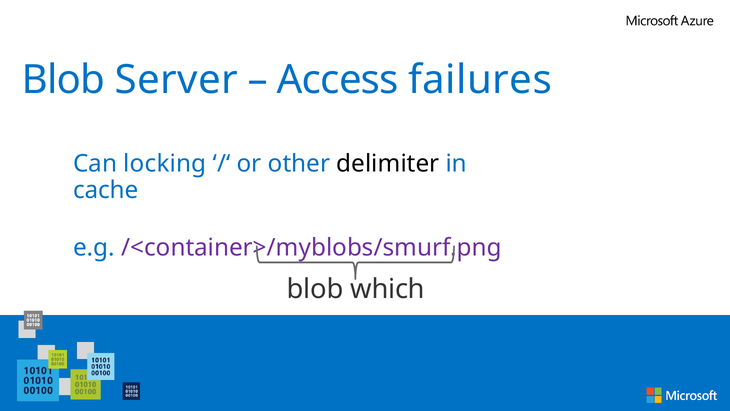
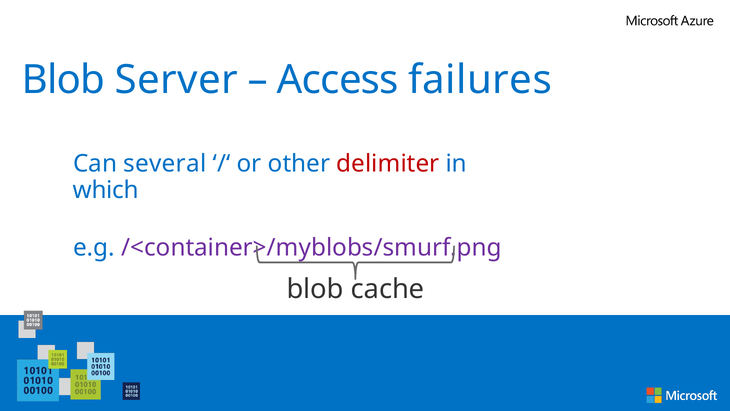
locking: locking -> several (165, 164)
delimiter colour: black -> red (388, 164)
cache: cache -> which (106, 190)
which: which -> cache (388, 289)
